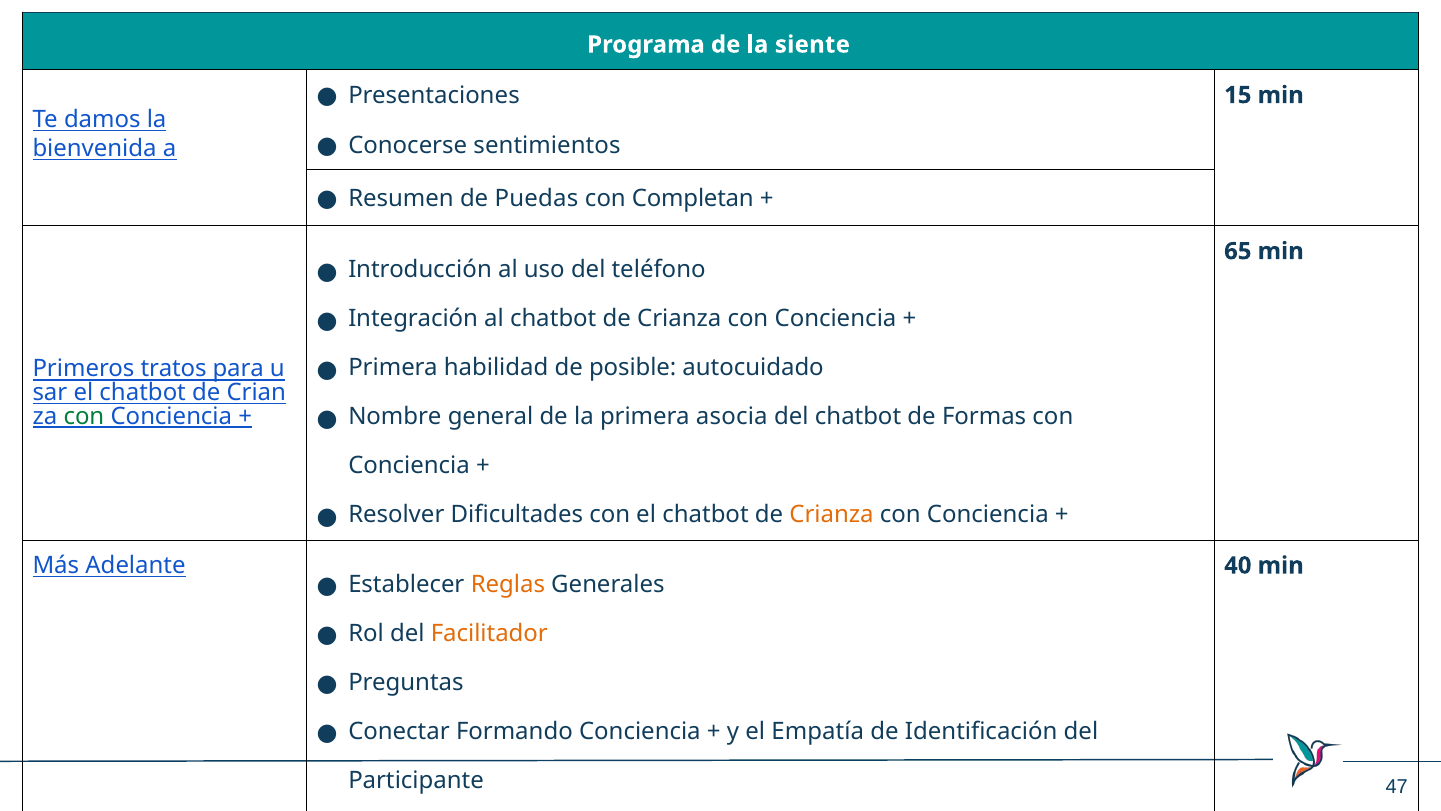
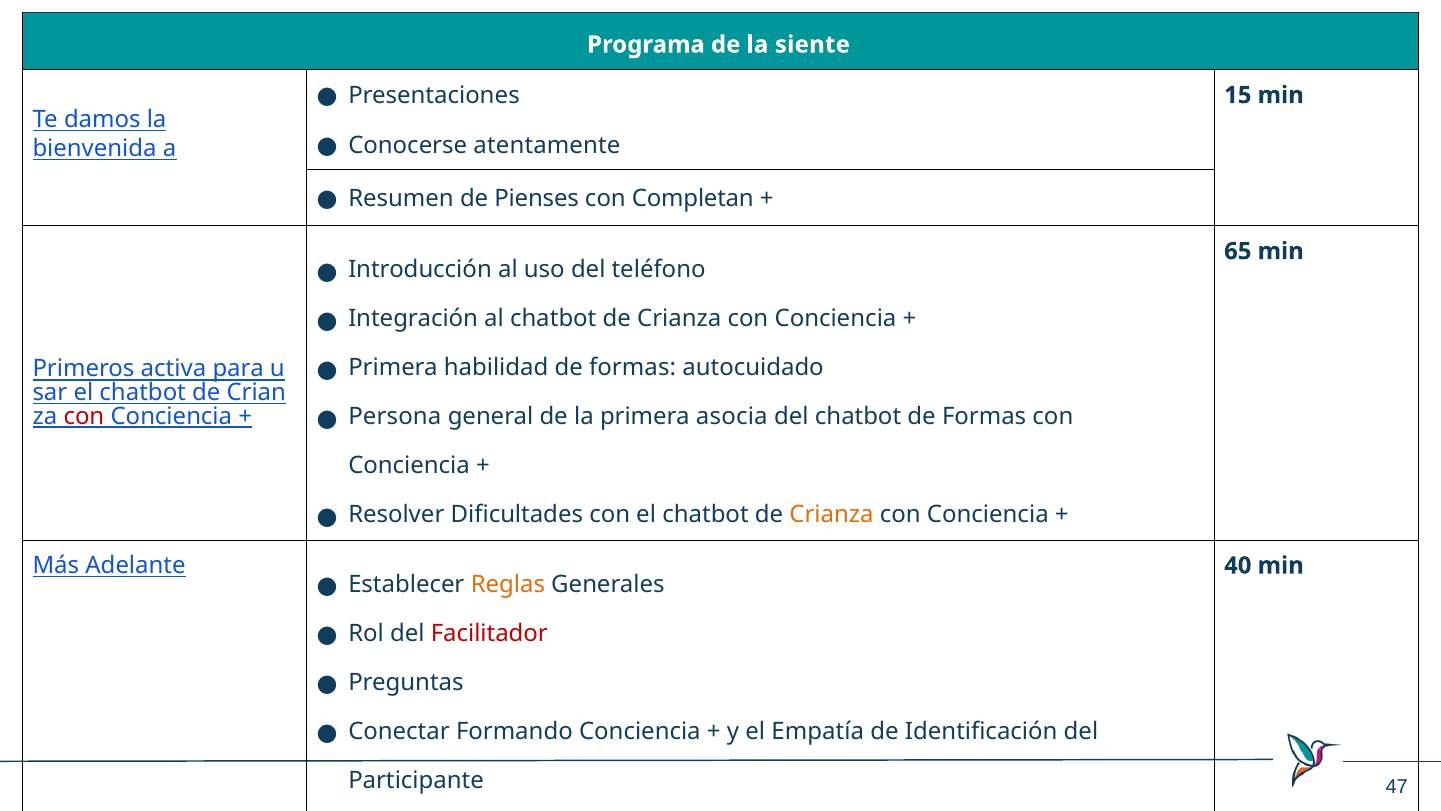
sentimientos: sentimientos -> atentamente (547, 145)
Puedas: Puedas -> Pienses (537, 198)
habilidad de posible: posible -> formas (633, 368)
tratos: tratos -> activa (174, 369)
Nombre: Nombre -> Persona (395, 417)
con colour: green -> red (84, 416)
Facilitador colour: orange -> red (489, 633)
